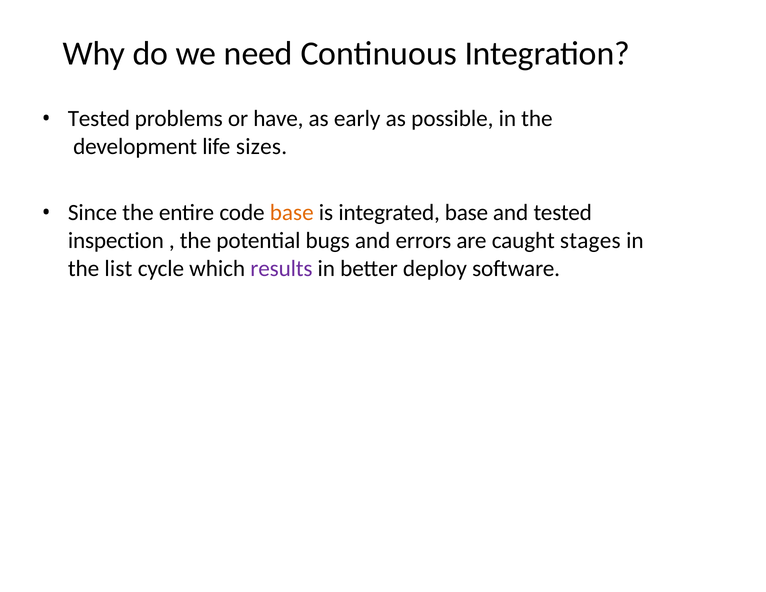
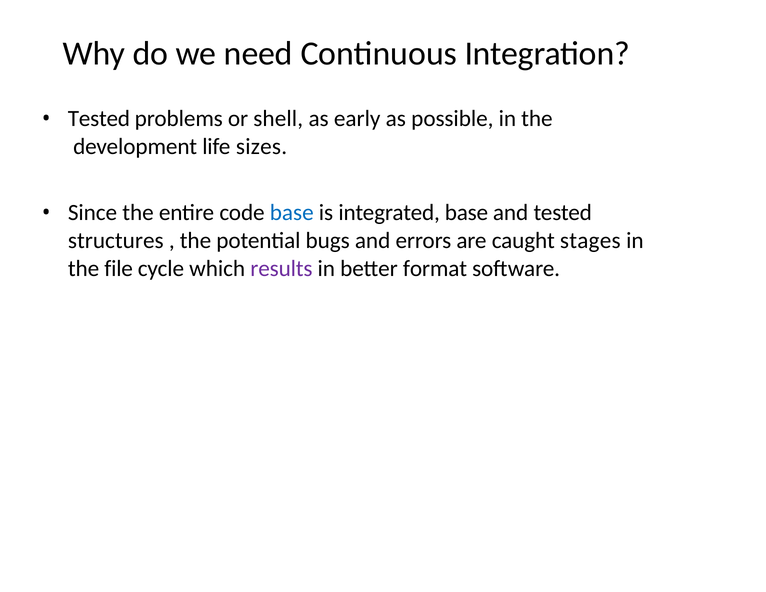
have: have -> shell (278, 119)
base colour: orange -> blue (292, 213)
inspection: inspection -> structures (116, 241)
list: list -> file (119, 268)
deploy: deploy -> format (435, 268)
